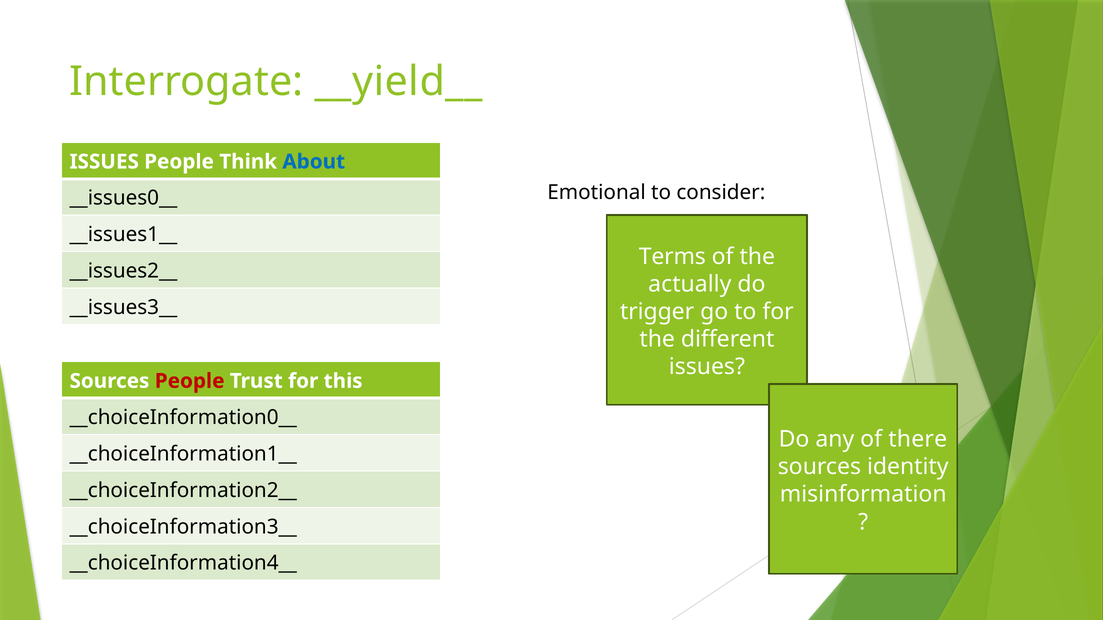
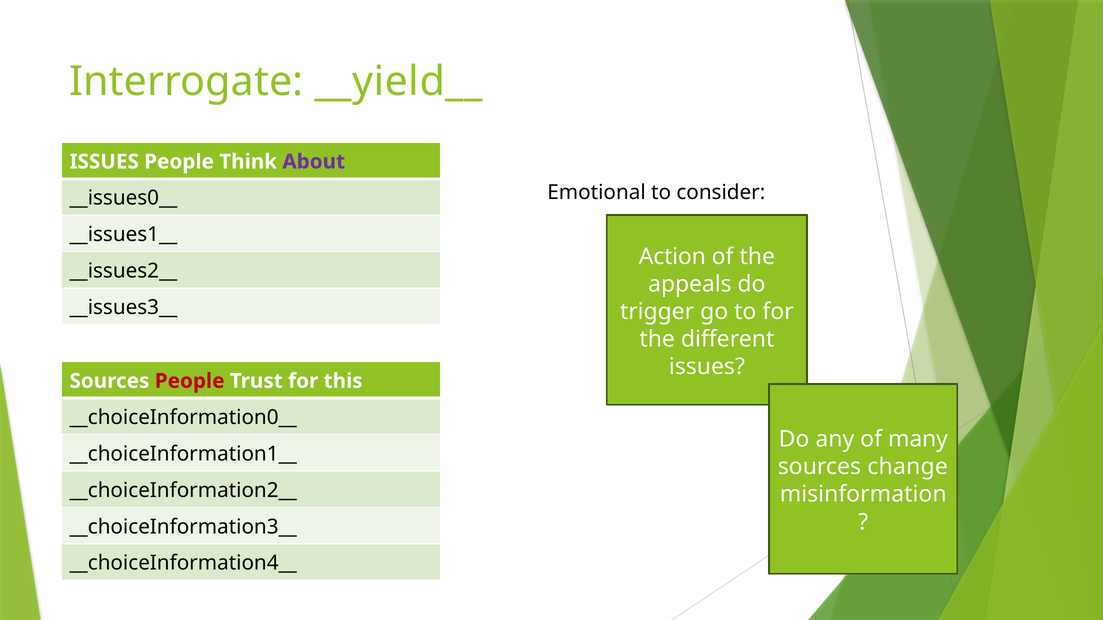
About colour: blue -> purple (314, 162)
Terms: Terms -> Action (672, 257)
actually: actually -> appeals (690, 284)
there: there -> many (918, 440)
identity: identity -> change (908, 467)
